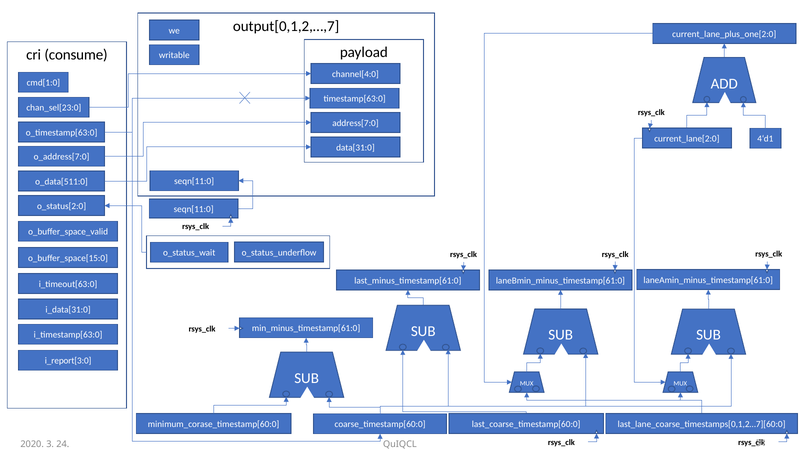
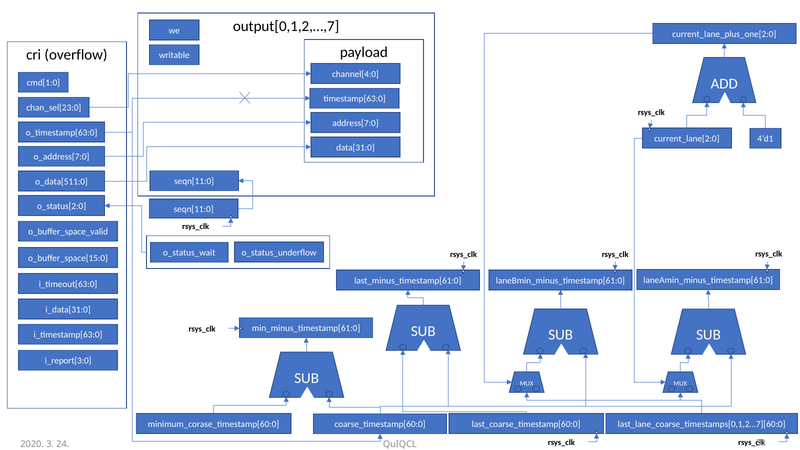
consume: consume -> overflow (76, 55)
